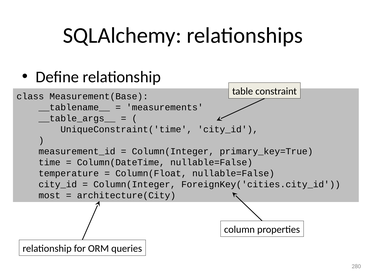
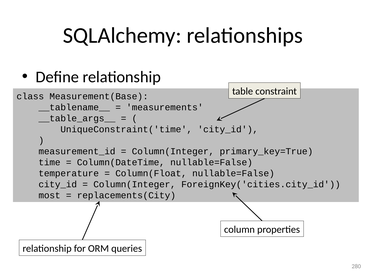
architecture(City: architecture(City -> replacements(City (126, 195)
